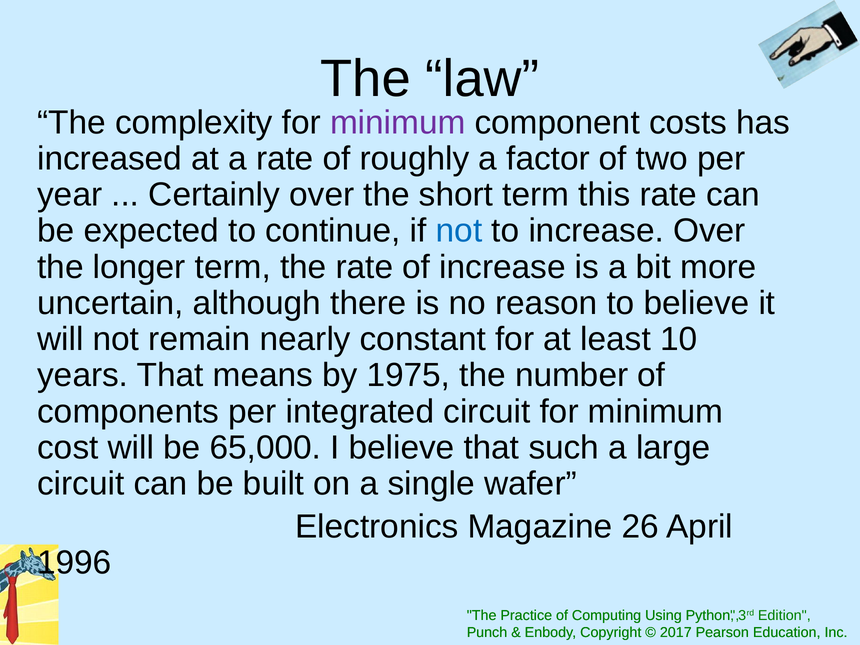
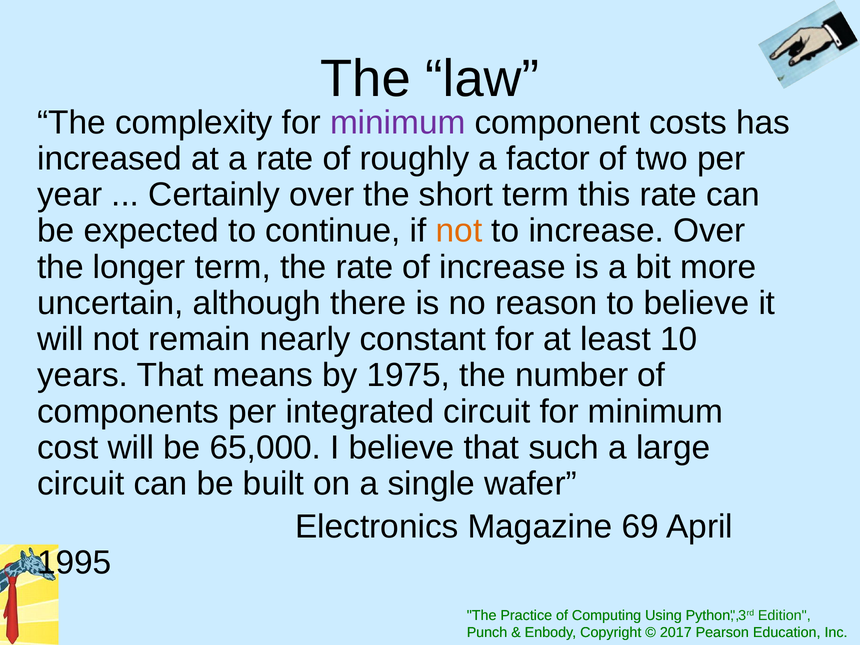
not colour: blue -> orange (459, 231)
26: 26 -> 69 (640, 527)
1996: 1996 -> 1995 (74, 563)
